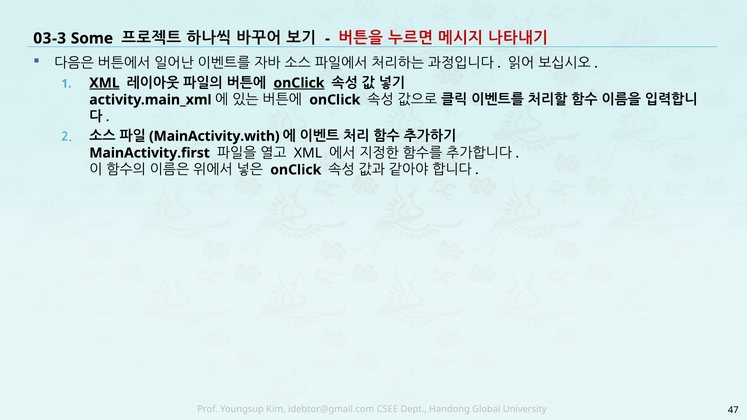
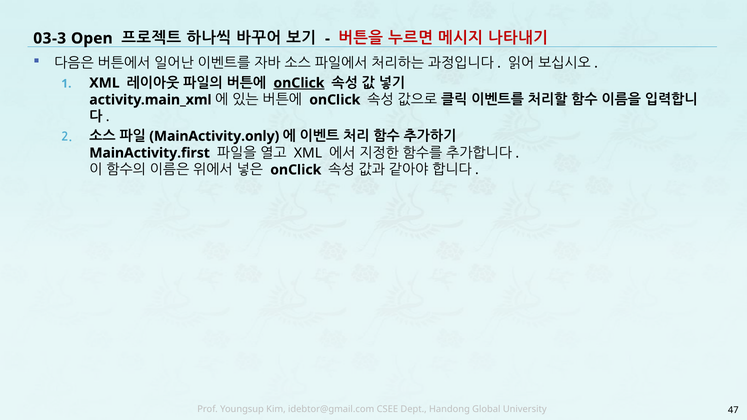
Some: Some -> Open (92, 38)
XML underline: present -> none (104, 83)
MainActivity.with: MainActivity.with -> MainActivity.only (214, 136)
